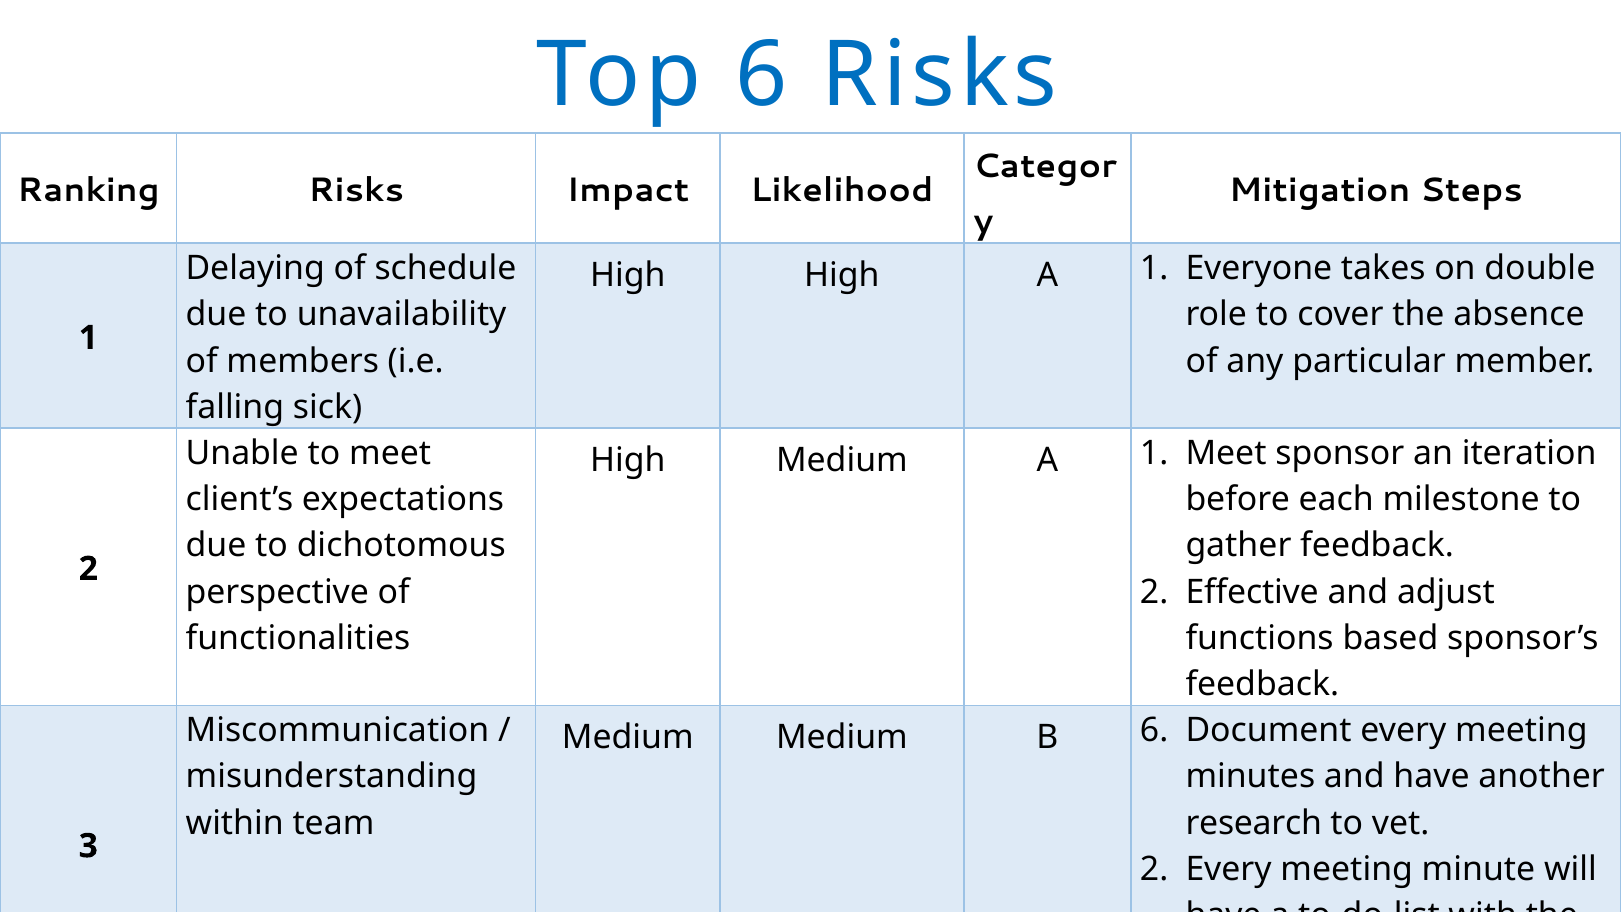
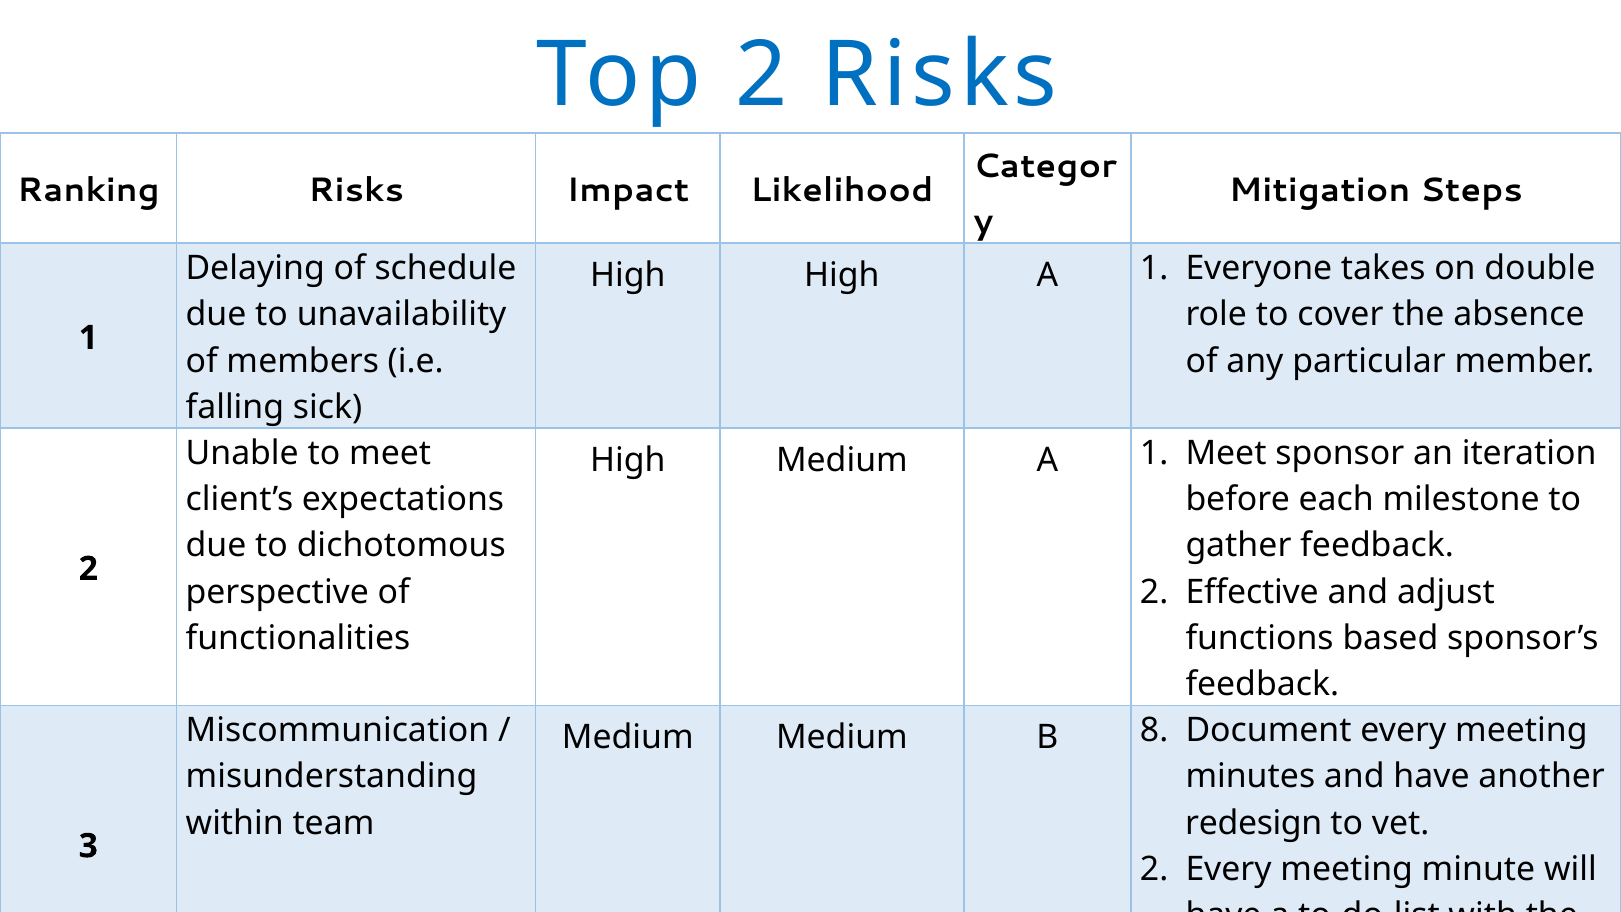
Top 6: 6 -> 2 (762, 76)
B 6: 6 -> 8 (1154, 730)
research: research -> redesign (1254, 823)
